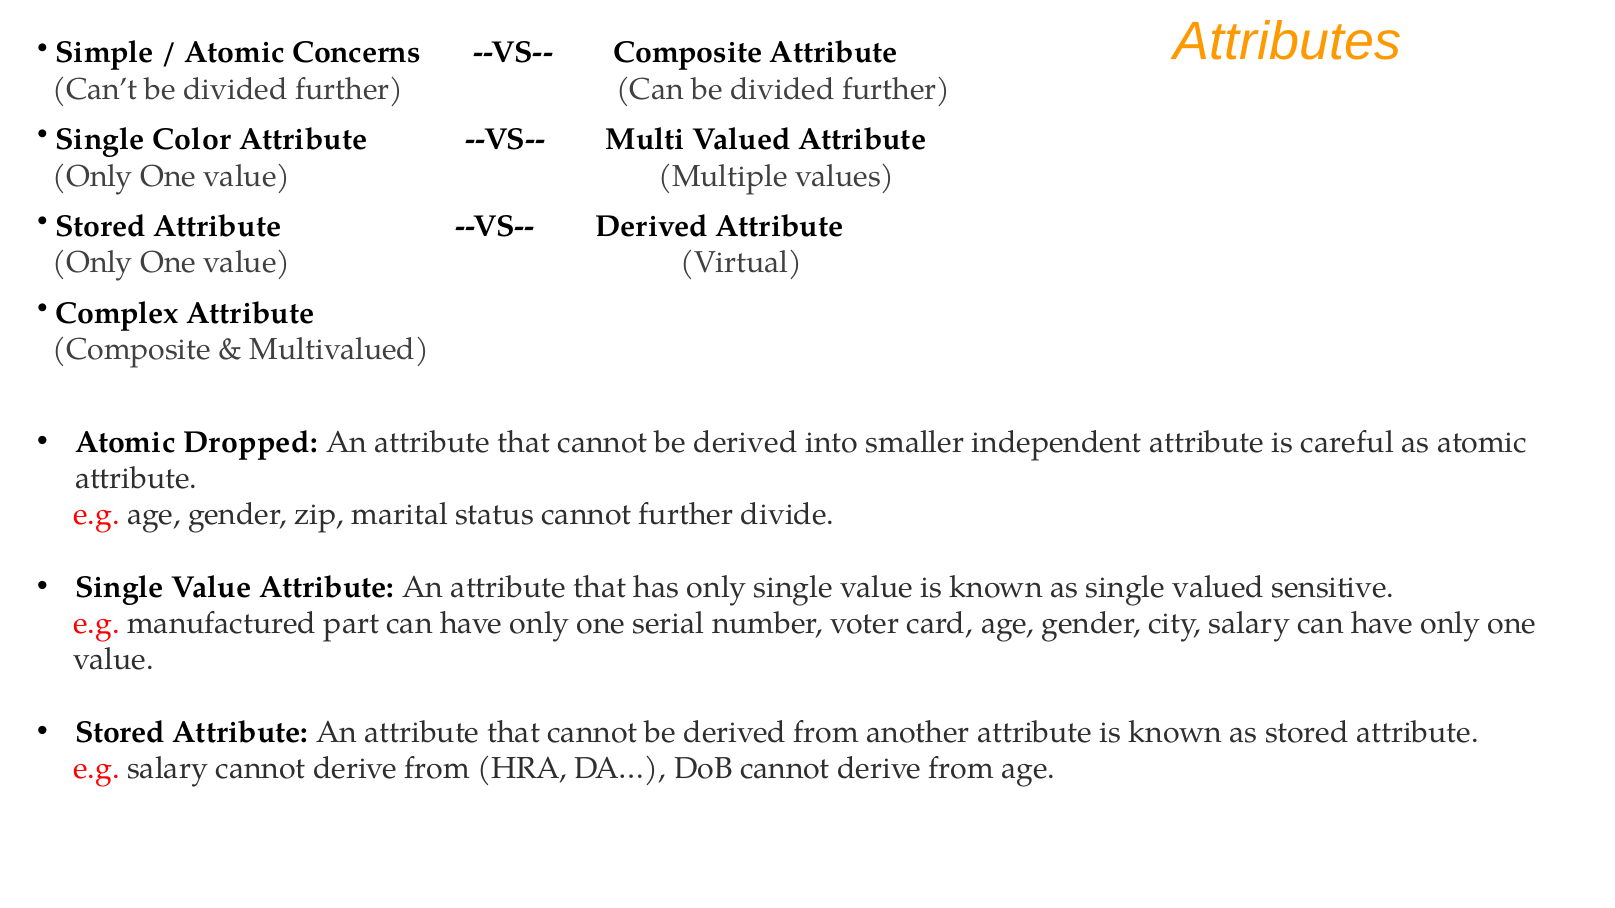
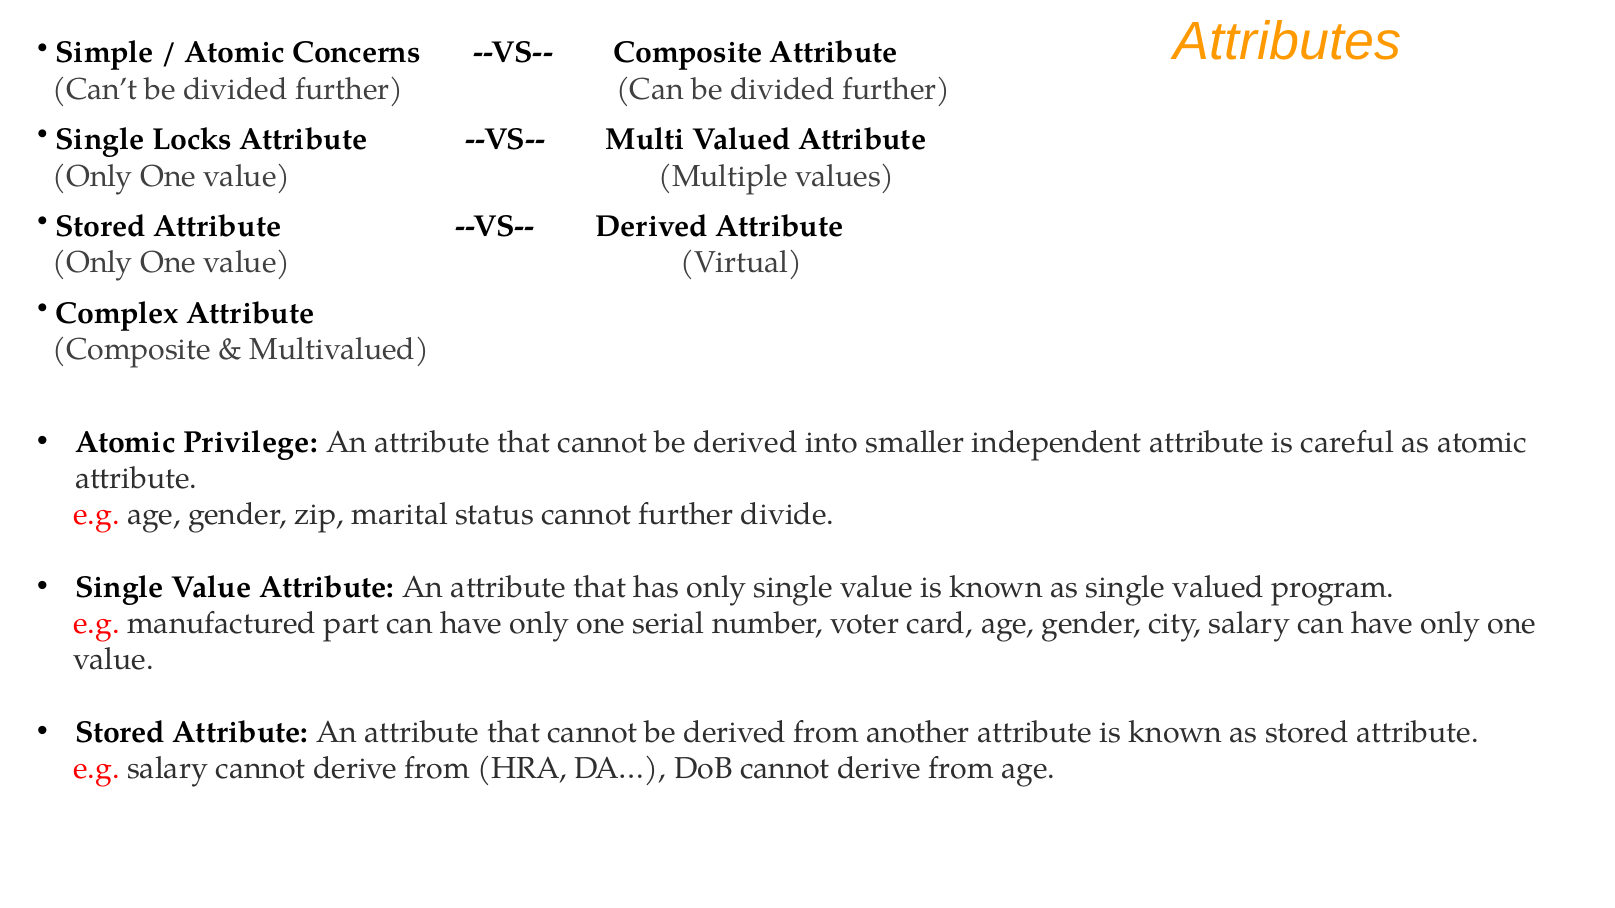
Color: Color -> Locks (192, 140)
Dropped: Dropped -> Privilege (251, 442)
sensitive: sensitive -> program (1333, 588)
